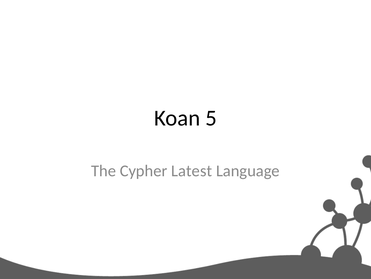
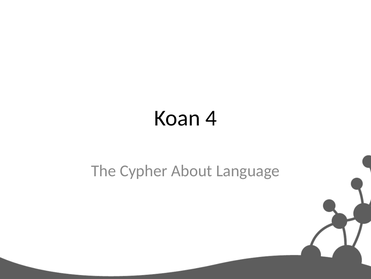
5: 5 -> 4 (211, 118)
Latest: Latest -> About (192, 171)
